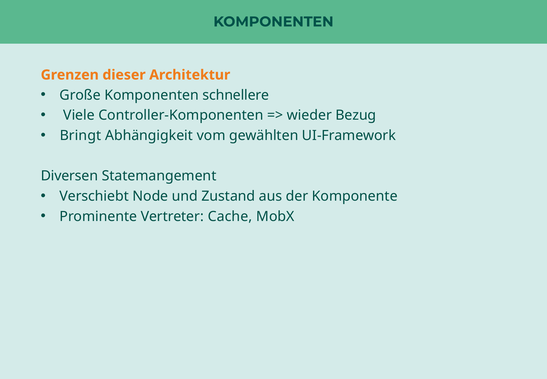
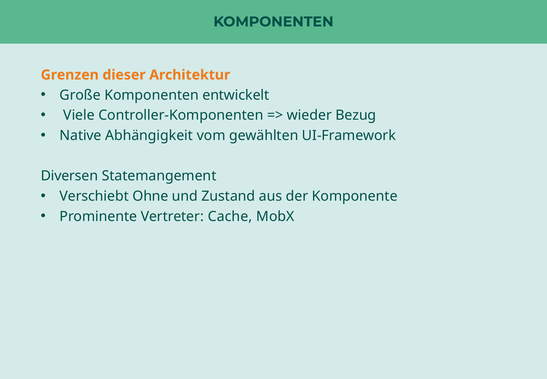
schnellere: schnellere -> entwickelt (236, 95)
Bringt: Bringt -> Native (81, 135)
Node: Node -> Ohne (150, 196)
